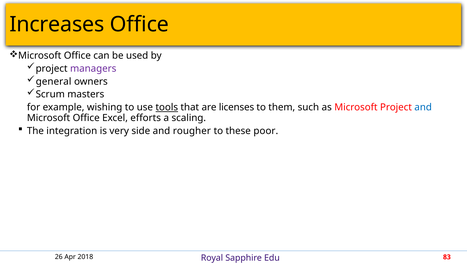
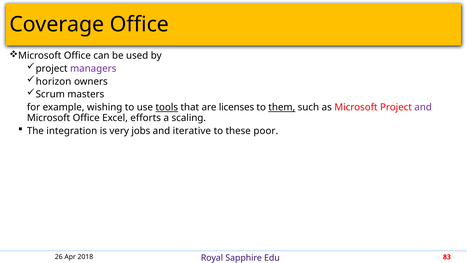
Increases: Increases -> Coverage (57, 24)
general: general -> horizon (54, 81)
them underline: none -> present (282, 107)
and colour: blue -> purple (423, 107)
side: side -> jobs (141, 131)
rougher: rougher -> iterative (192, 131)
